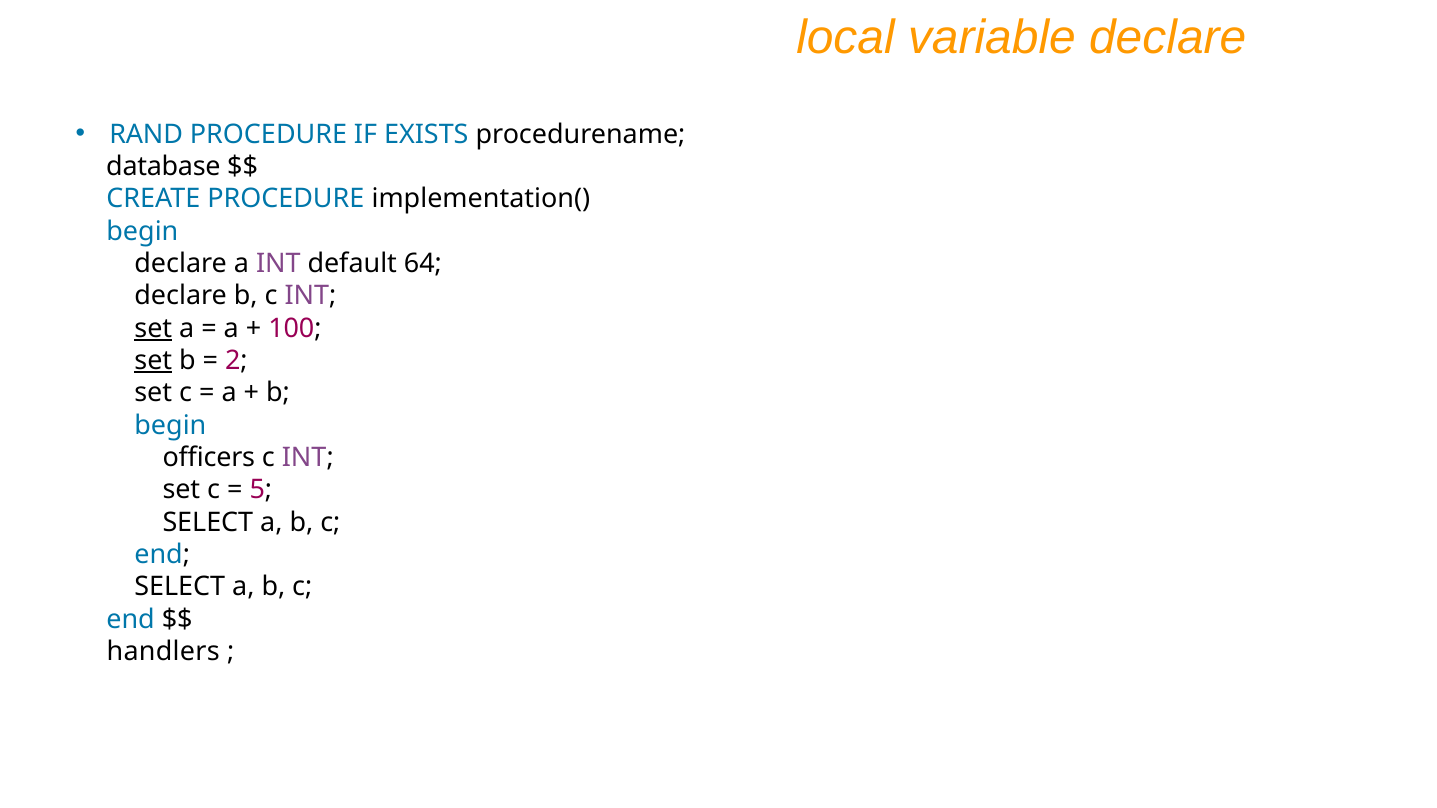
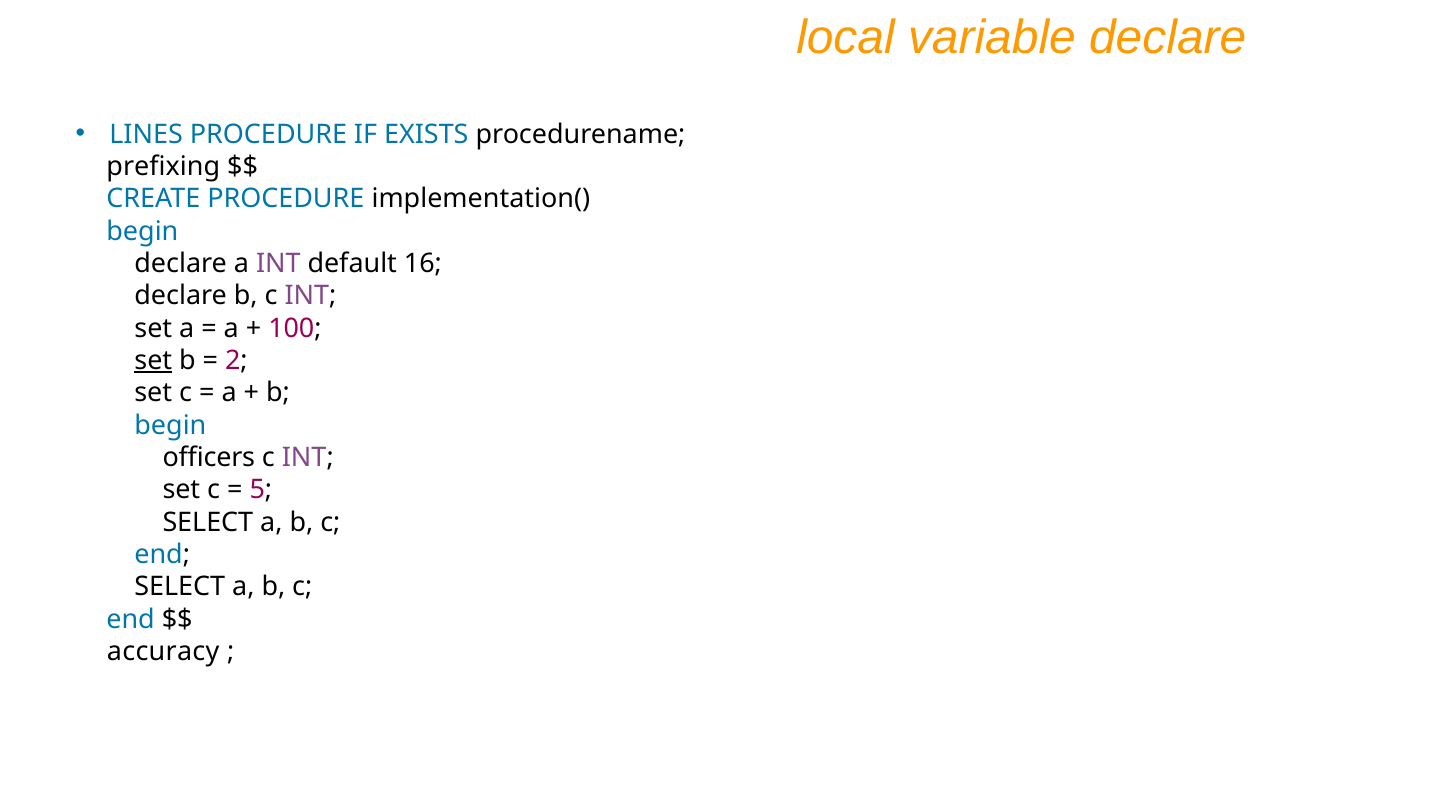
RAND: RAND -> LINES (146, 134)
database: database -> prefixing (163, 167)
64: 64 -> 16 (423, 264)
set underline: present -> none (153, 328)
handlers: handlers -> accuracy (163, 652)
